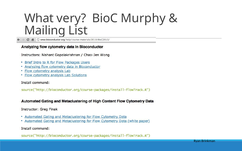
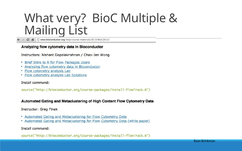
Murphy: Murphy -> Multiple (143, 18)
